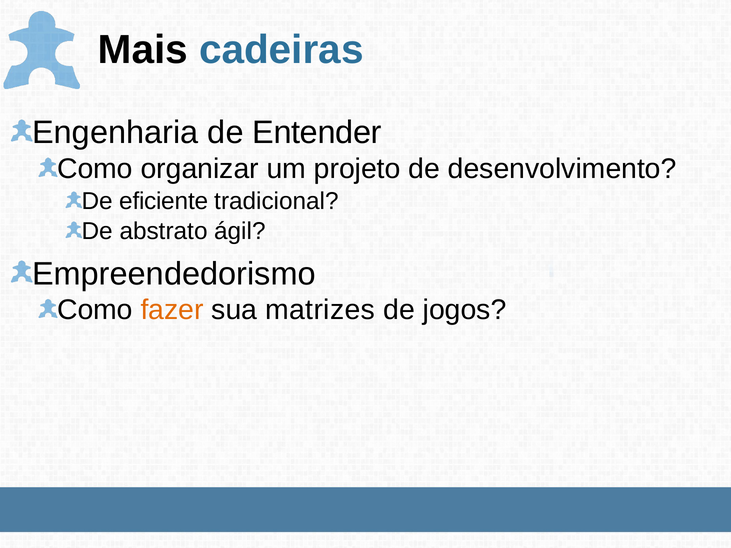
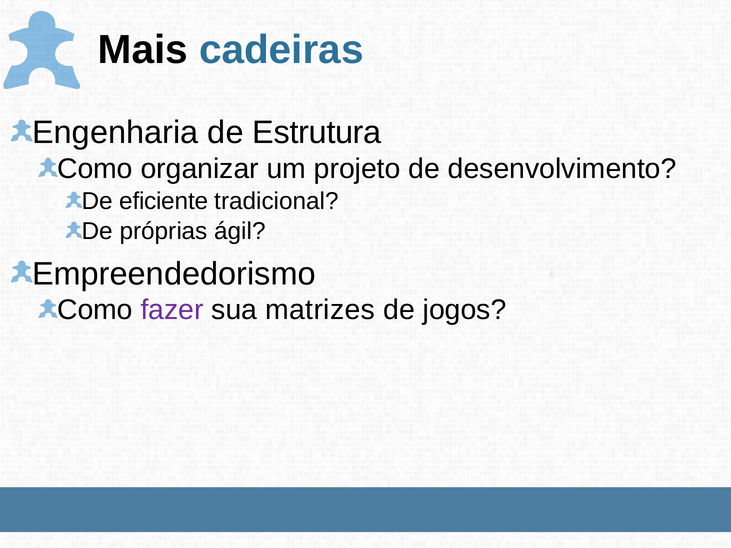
Entender: Entender -> Estrutura (317, 133)
abstrato: abstrato -> próprias (164, 231)
fazer colour: orange -> purple (172, 310)
